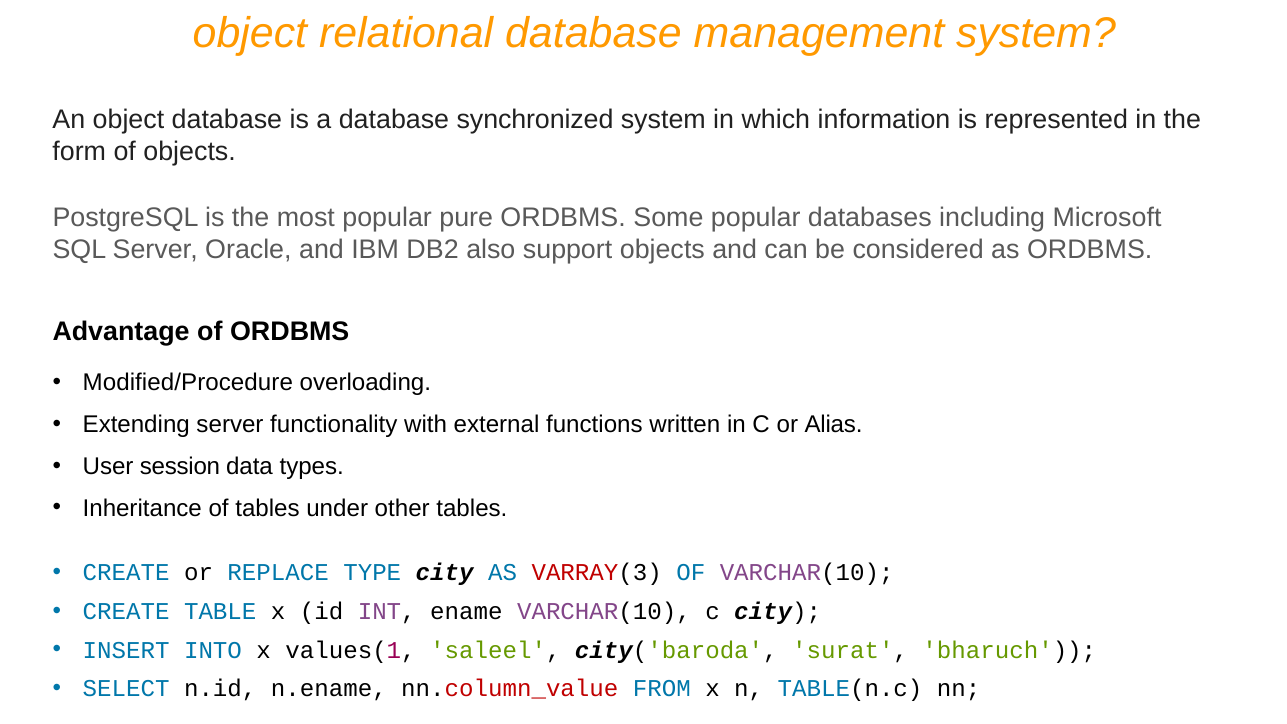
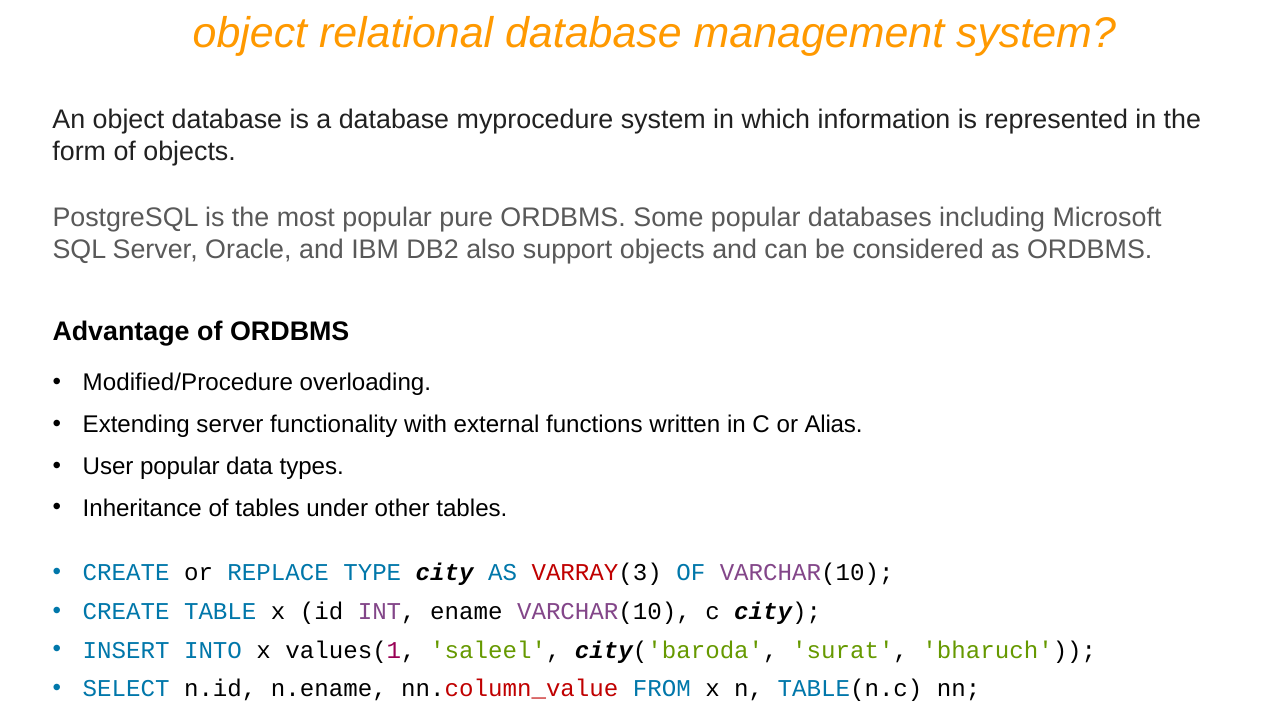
synchronized: synchronized -> myprocedure (535, 119)
User session: session -> popular (180, 466)
